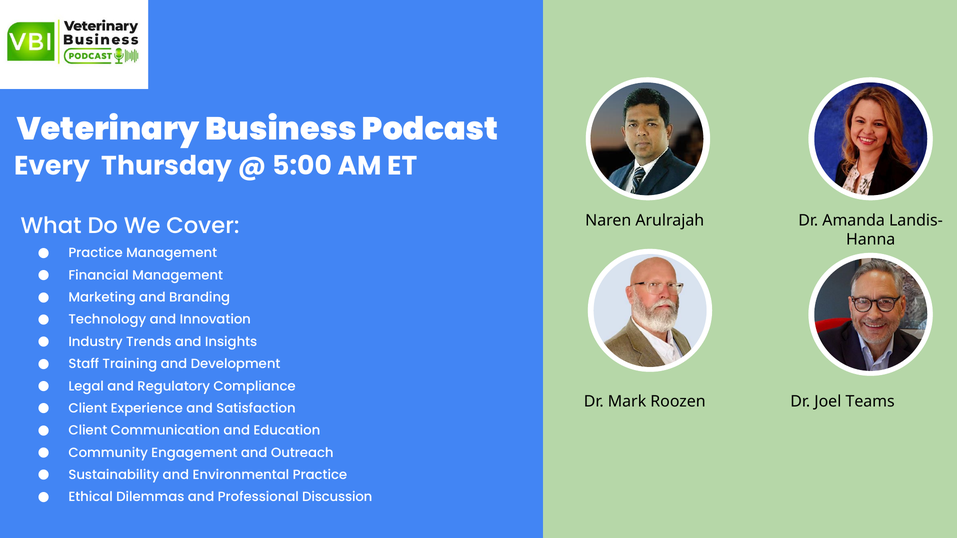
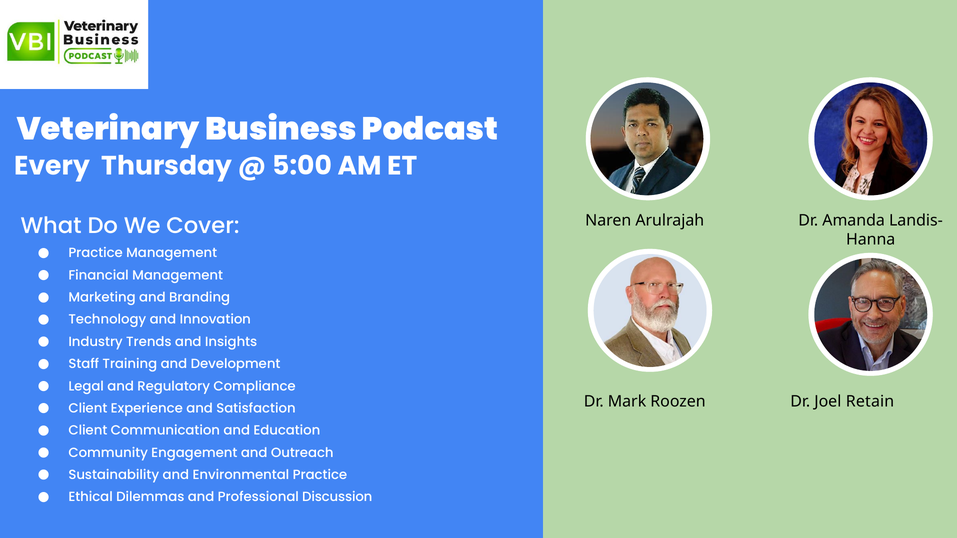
Teams: Teams -> Retain (870, 402)
